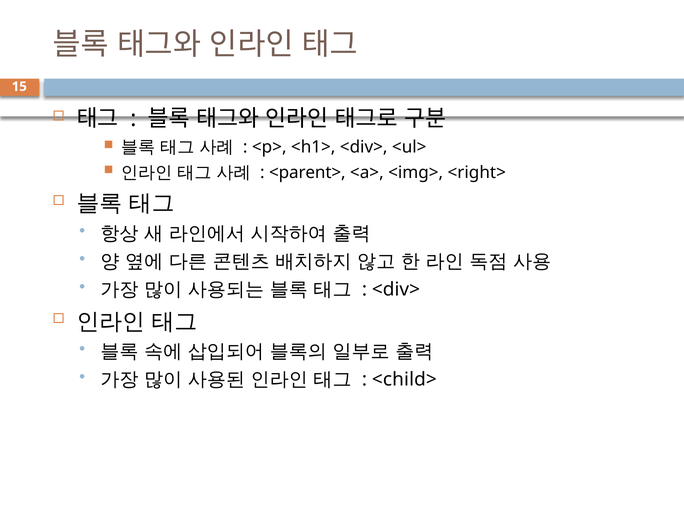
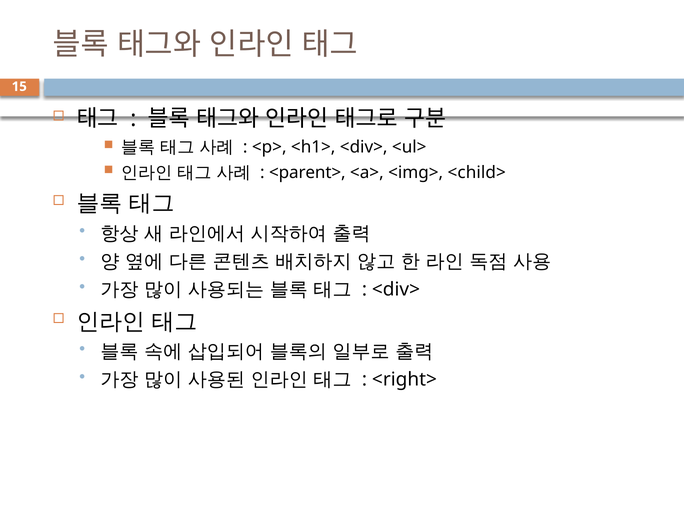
<right>: <right> -> <child> (477, 172)
<child>: <child> -> <right> (404, 380)
